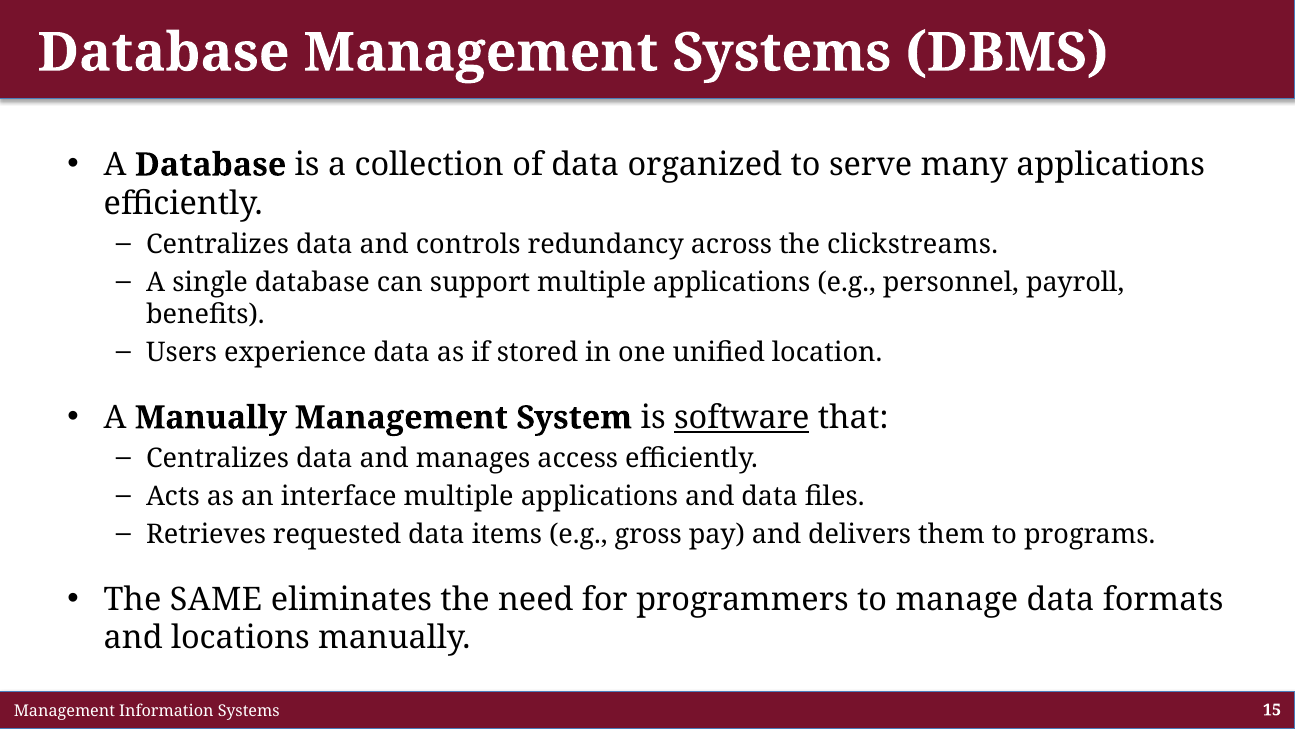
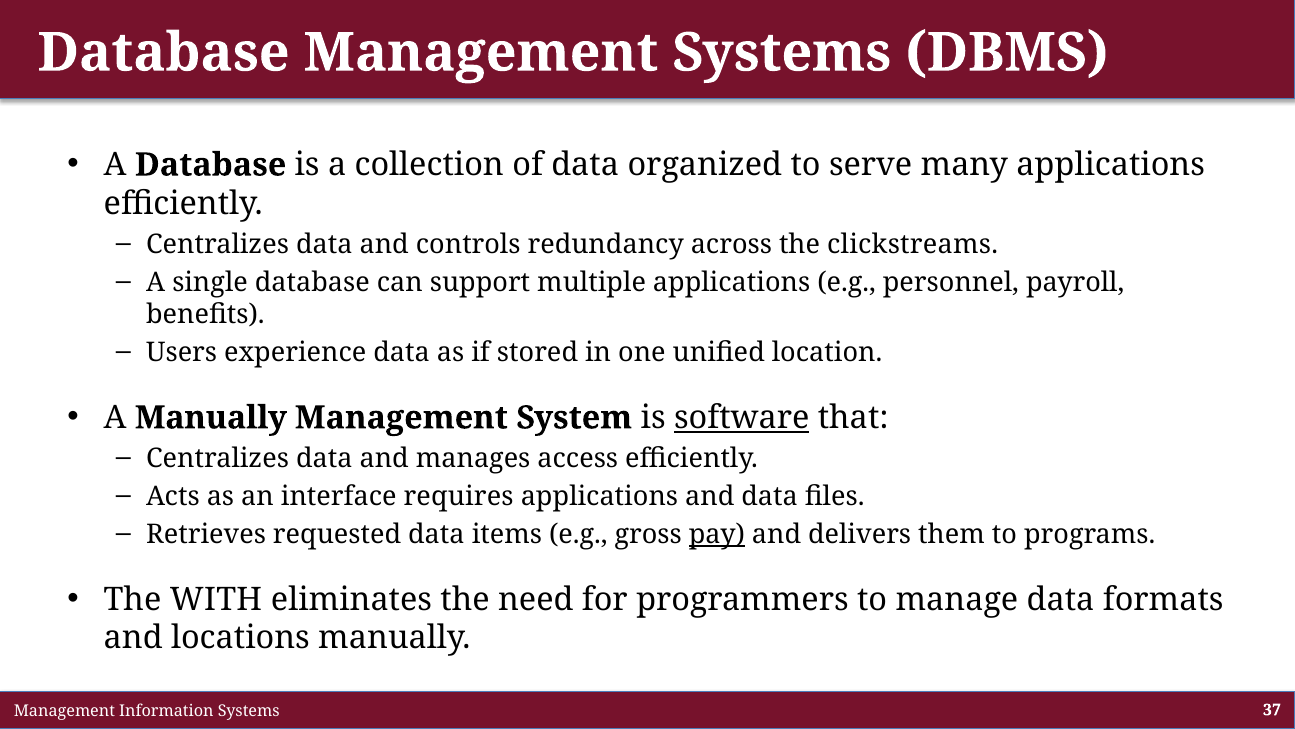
interface multiple: multiple -> requires (459, 496)
pay underline: none -> present (717, 534)
SAME: SAME -> WITH (216, 599)
15: 15 -> 37 (1272, 710)
